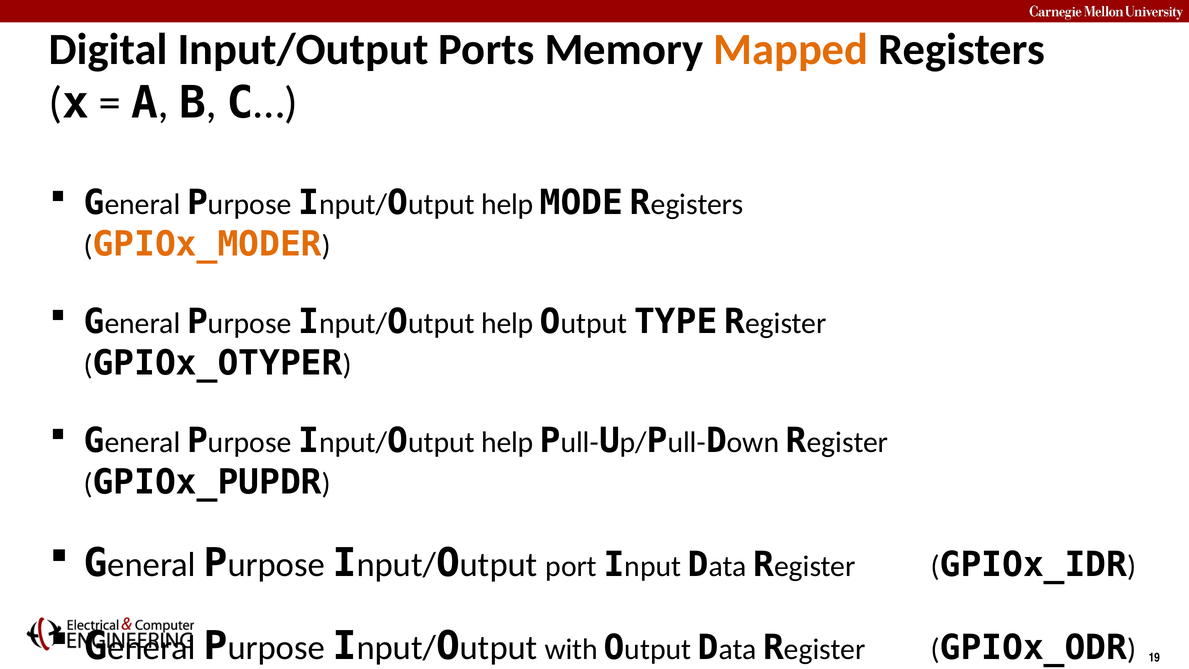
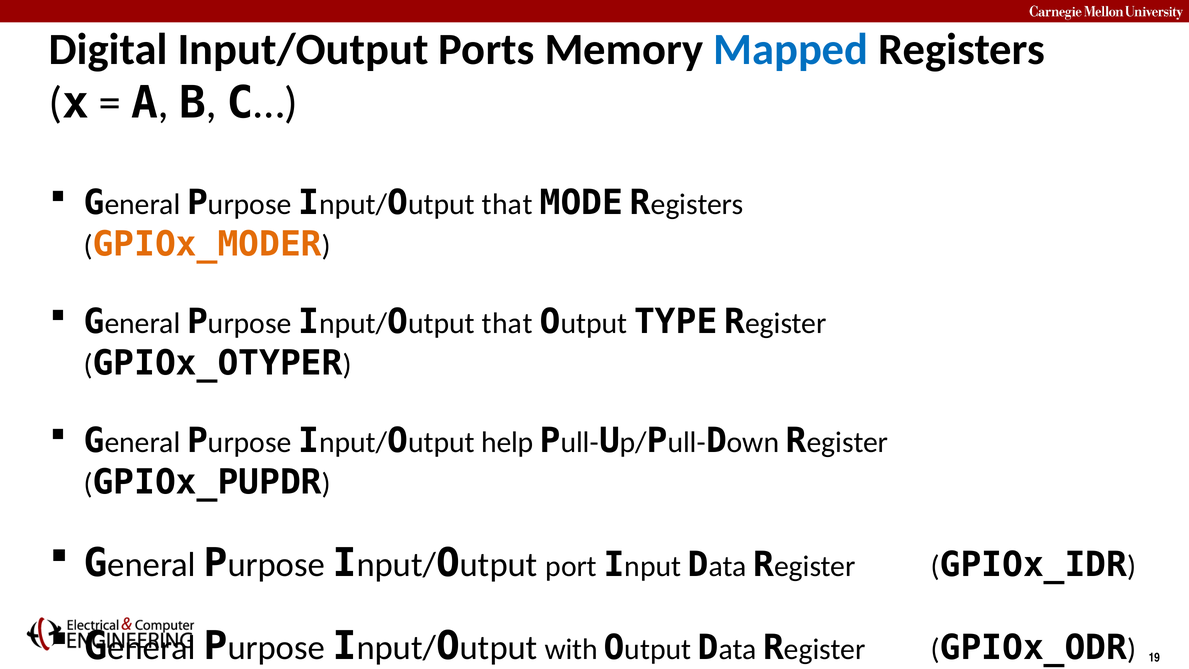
Mapped colour: orange -> blue (791, 50)
help: help -> that (507, 204)
help: help -> that (507, 323)
